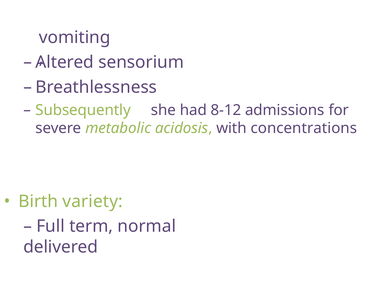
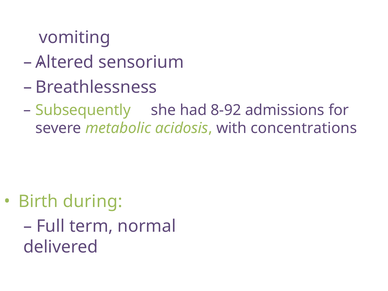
8-12: 8-12 -> 8-92 (226, 110)
variety: variety -> during (93, 201)
